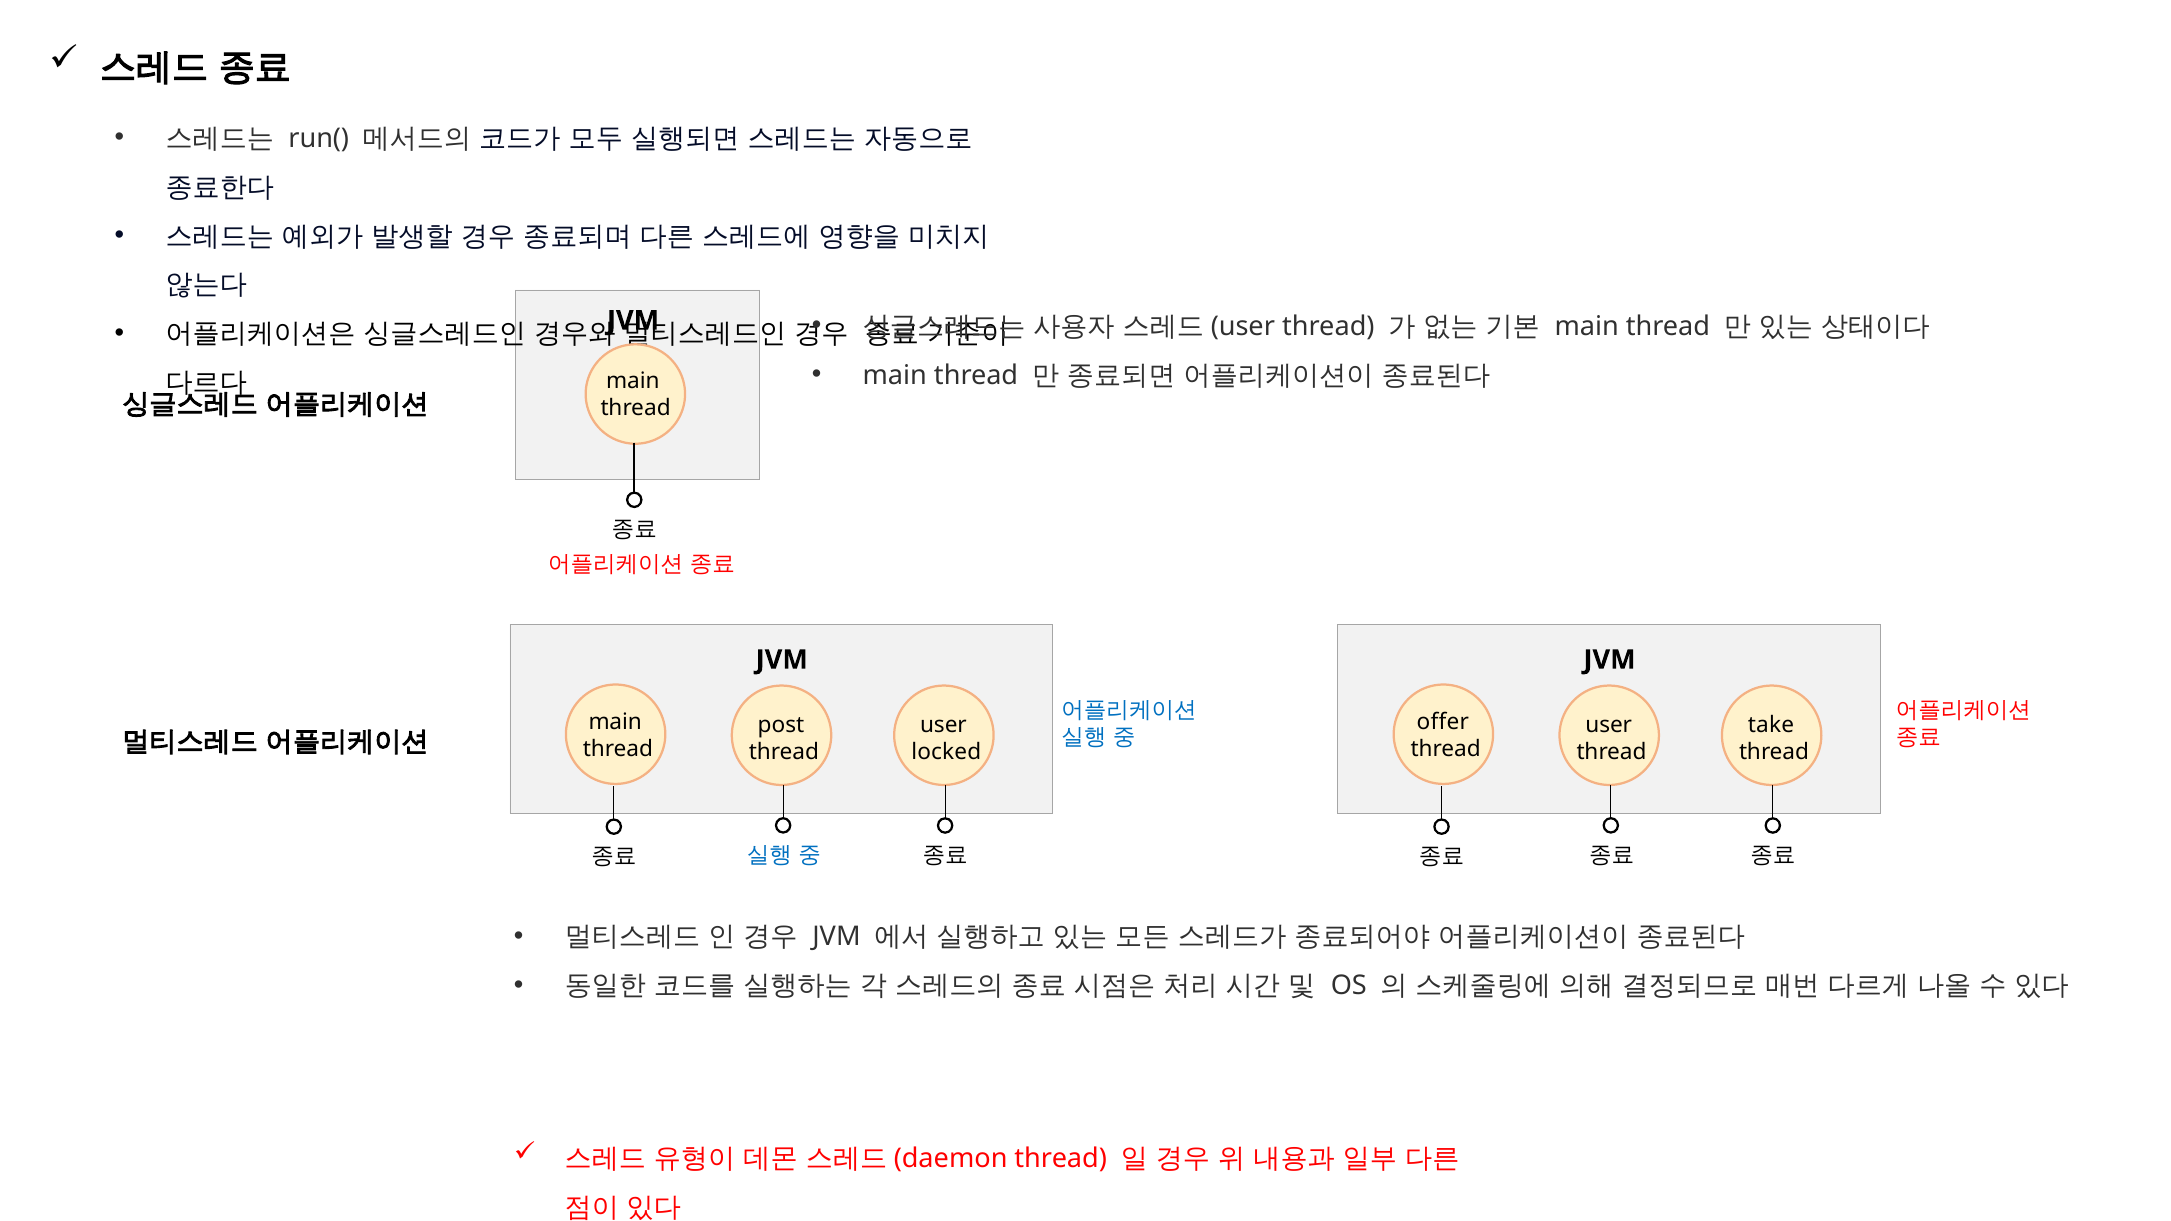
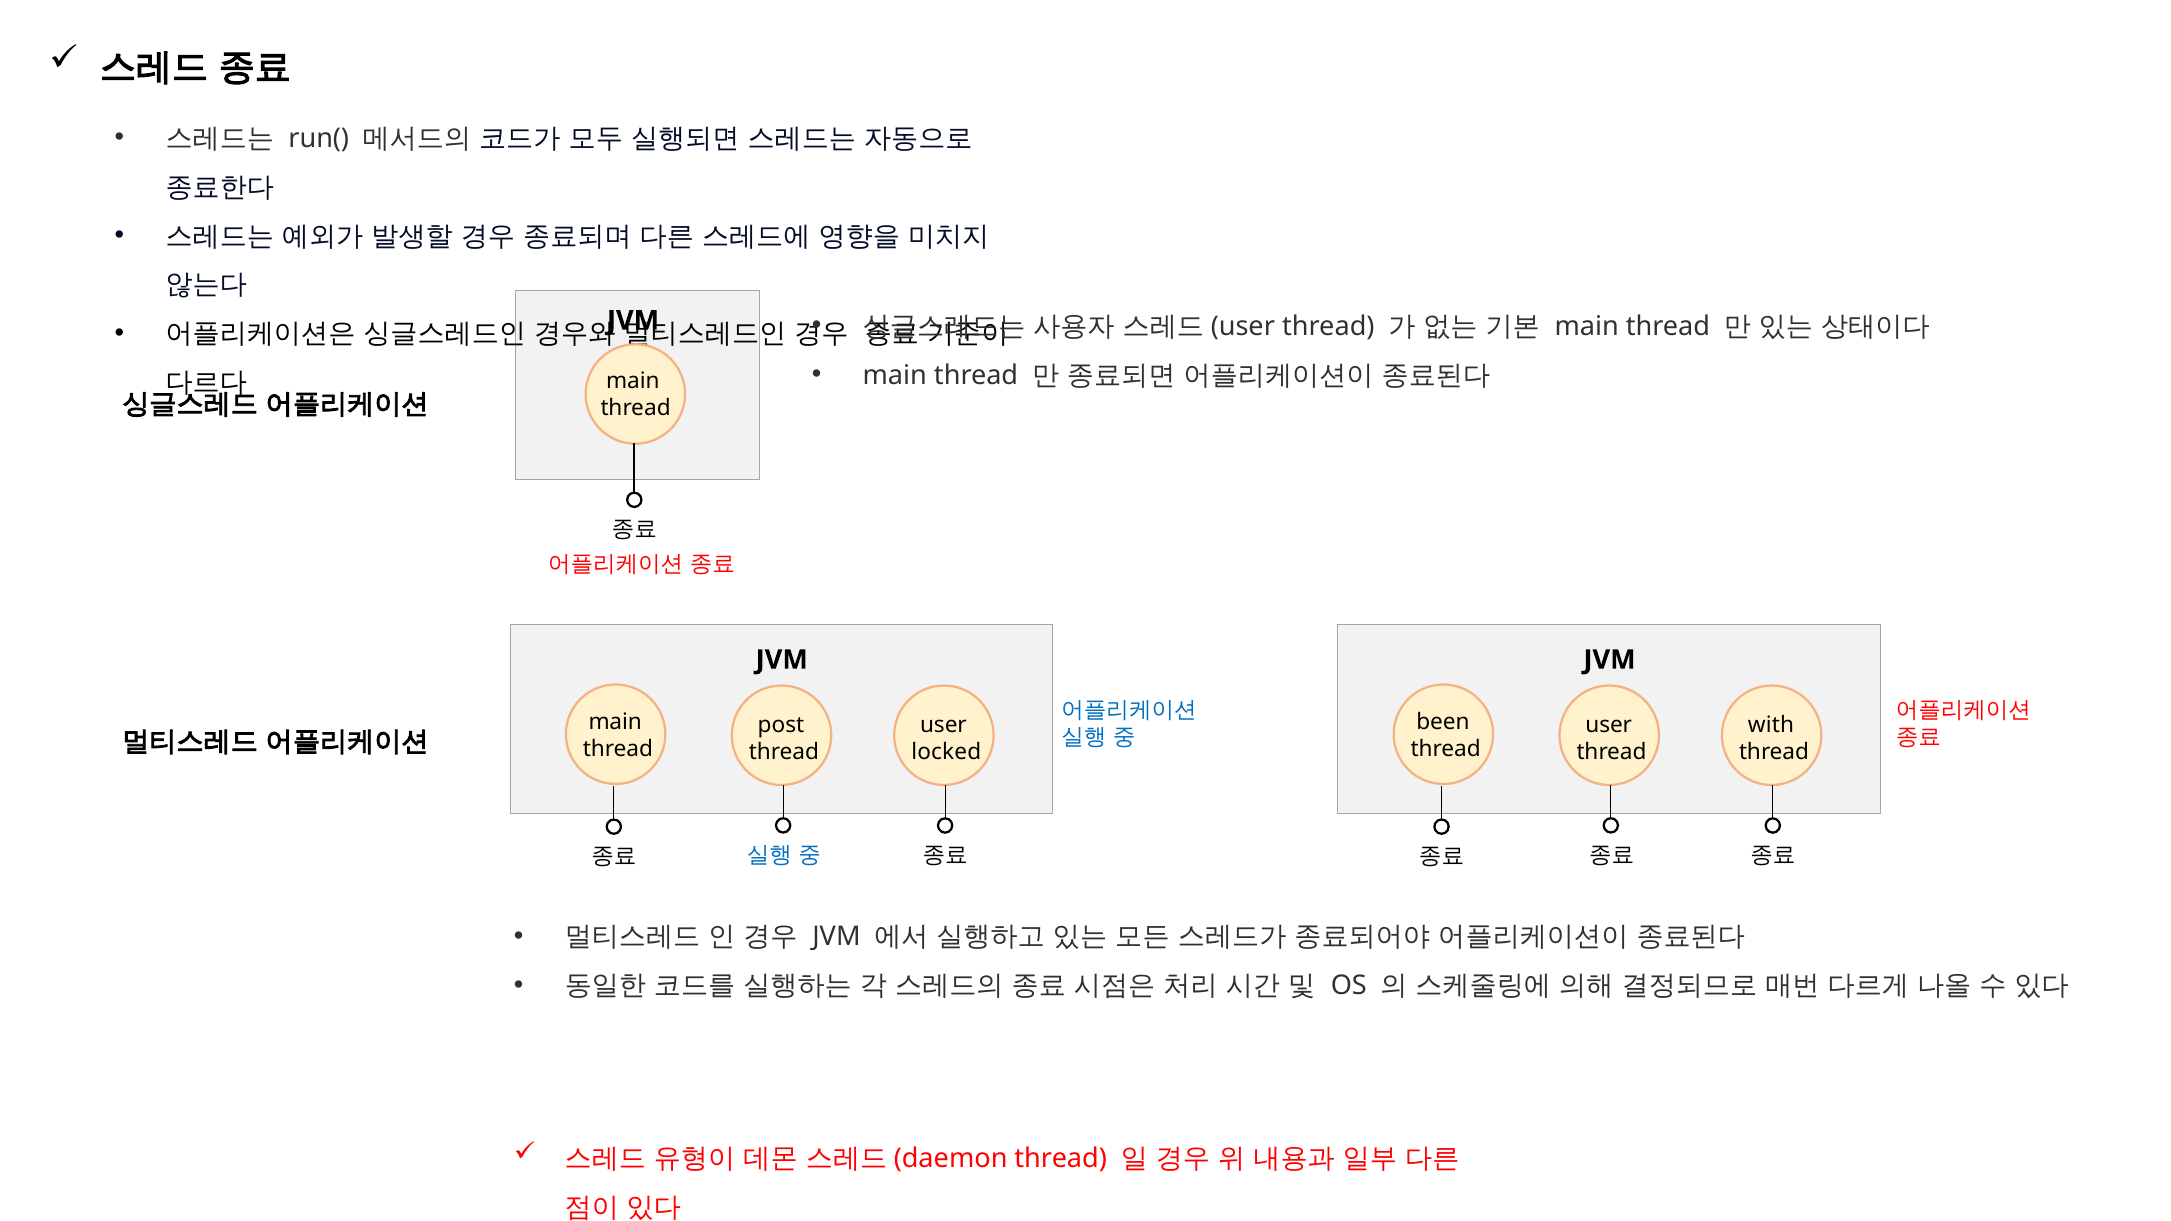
offer: offer -> been (1443, 722)
take: take -> with (1771, 725)
